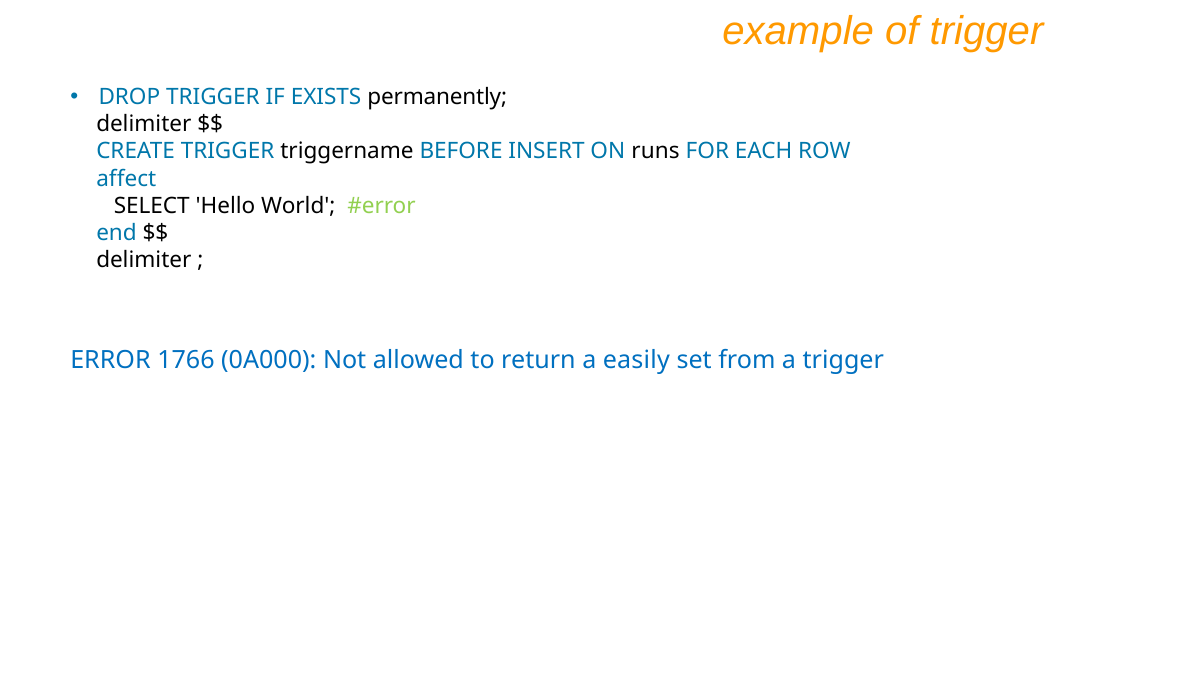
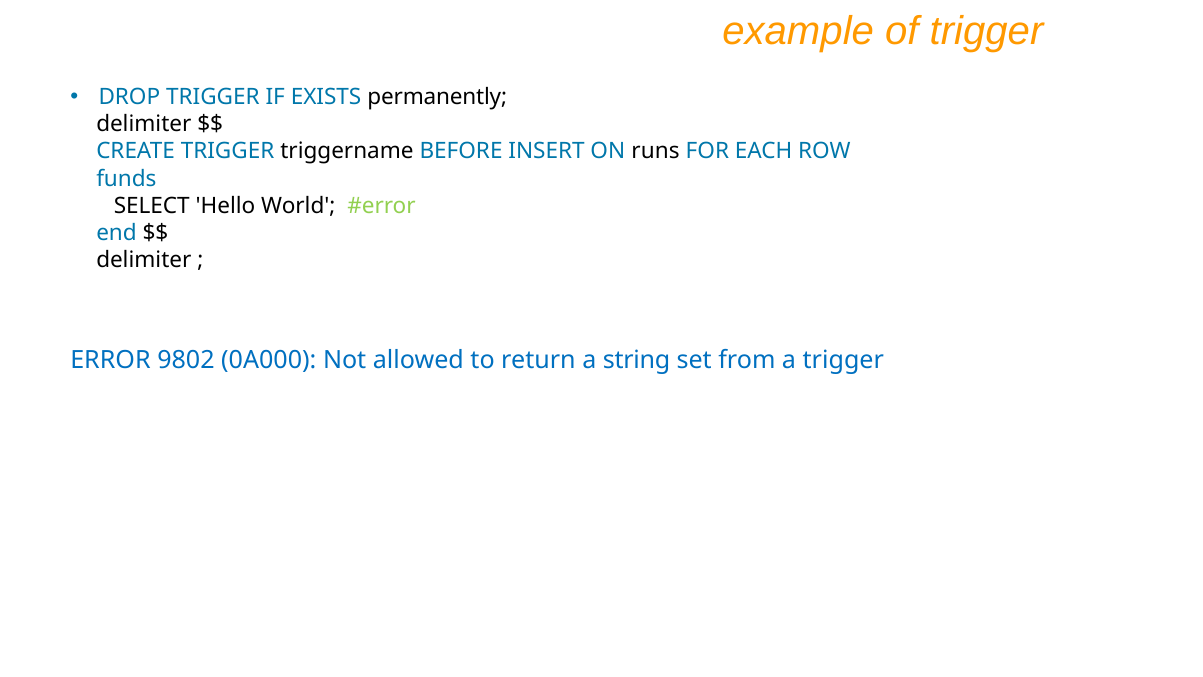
affect: affect -> funds (126, 178)
1766: 1766 -> 9802 (186, 360)
easily: easily -> string (637, 360)
